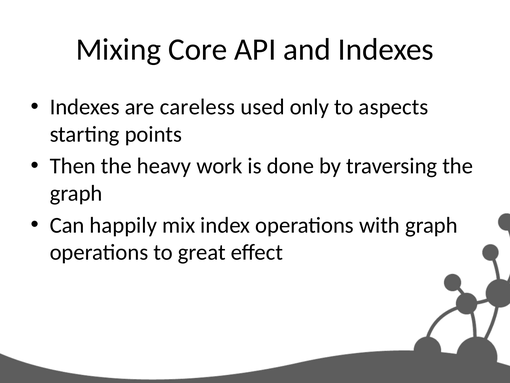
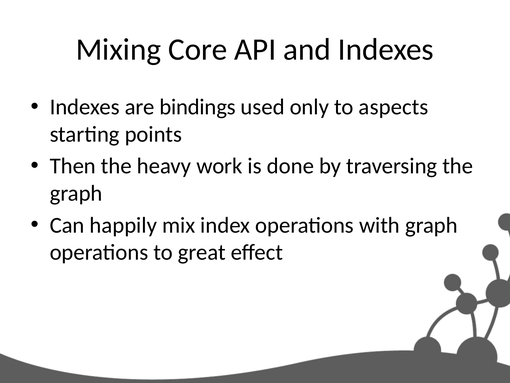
careless: careless -> bindings (198, 107)
